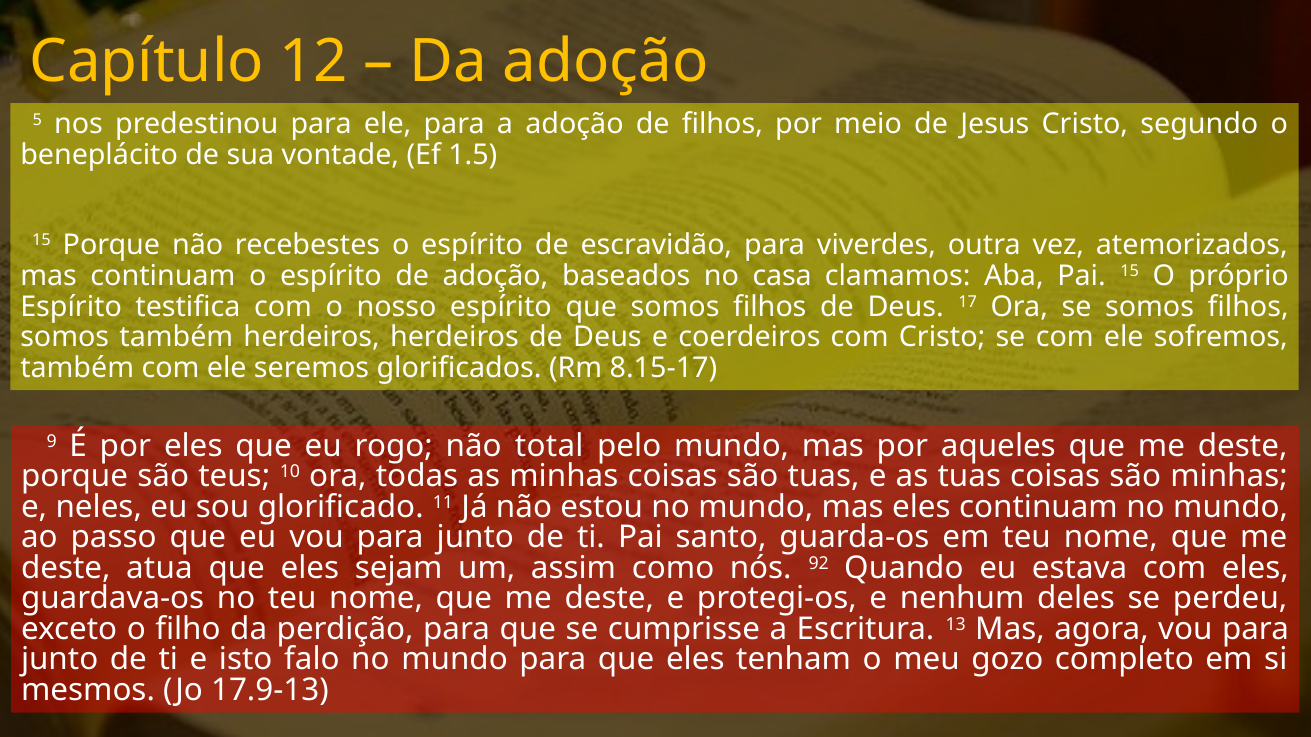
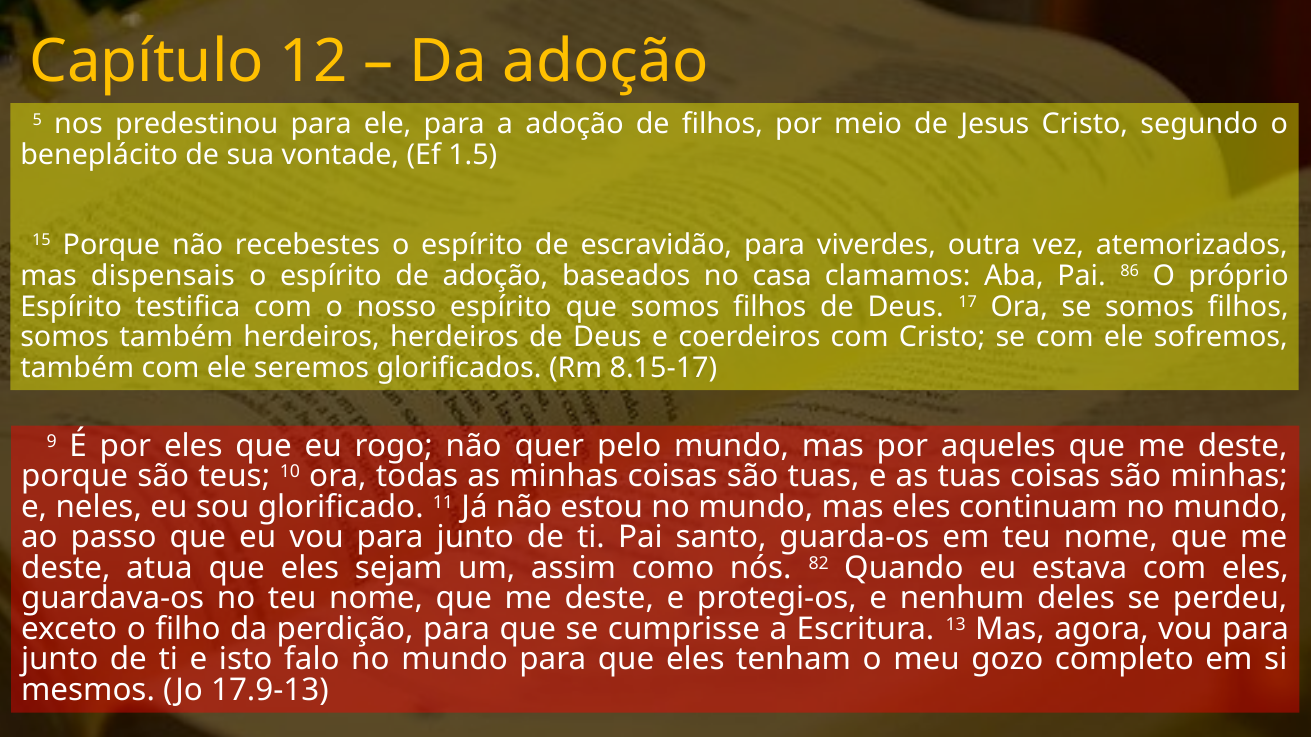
mas continuam: continuam -> dispensais (163, 276)
Pai 15: 15 -> 86 (1130, 271)
total: total -> quer (549, 446)
92: 92 -> 82 (819, 564)
